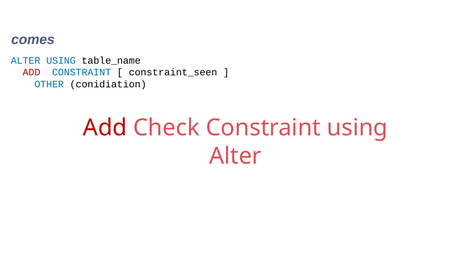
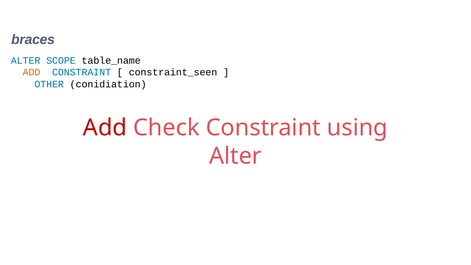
comes: comes -> braces (33, 40)
ALTER USING: USING -> SCOPE (61, 61)
ADD colour: red -> orange (31, 72)
